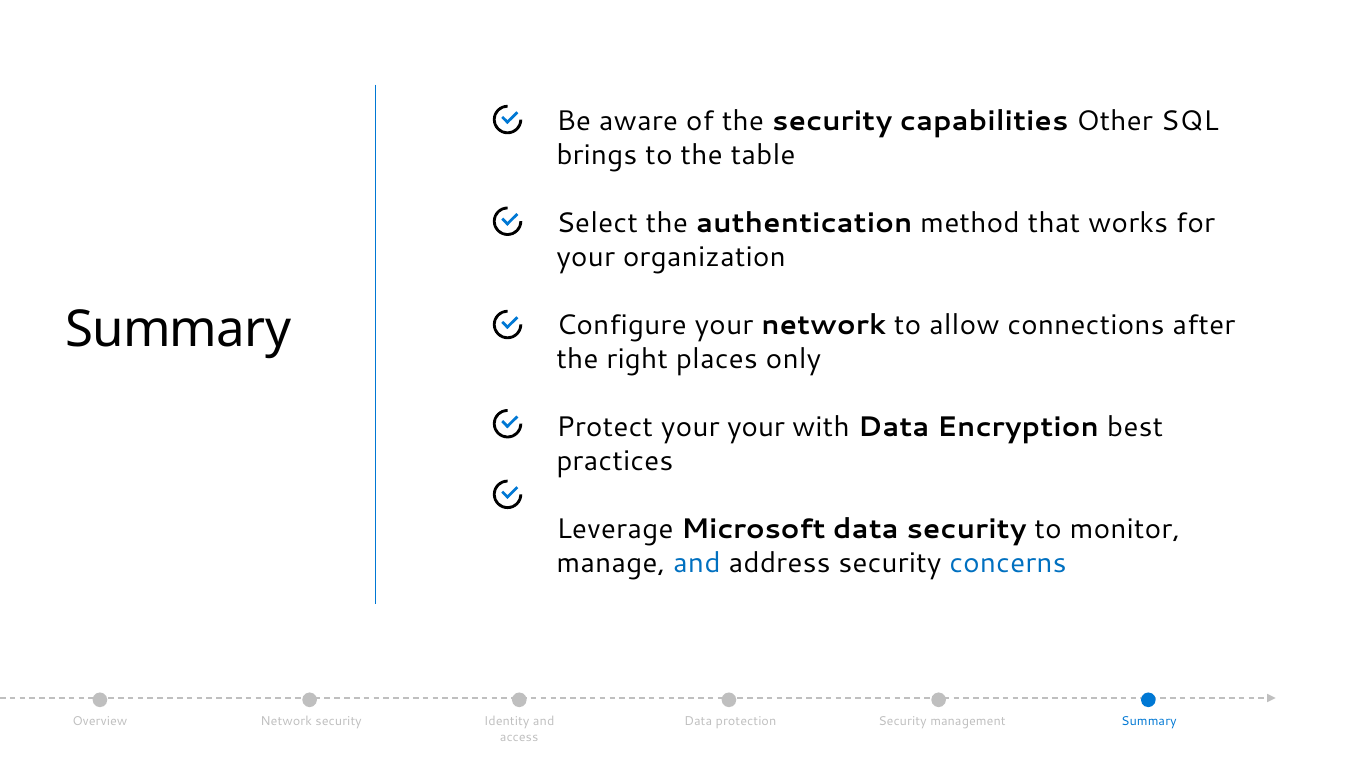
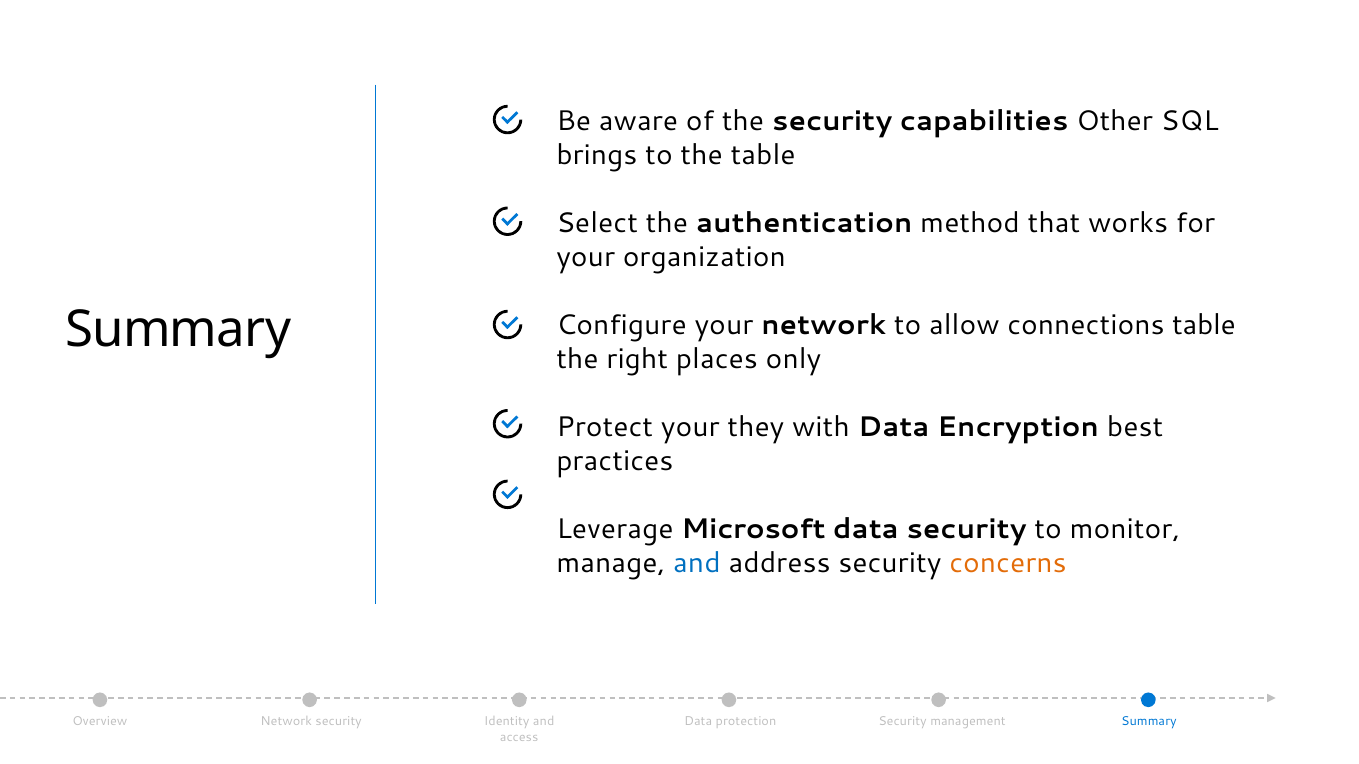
connections after: after -> table (1204, 325)
your your: your -> they (756, 427)
concerns colour: blue -> orange (1008, 563)
